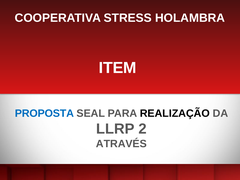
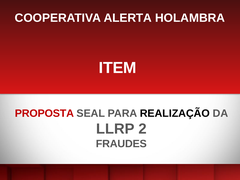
STRESS: STRESS -> ALERTA (128, 18)
PROPOSTA colour: blue -> red (44, 113)
ATRAVÉS: ATRAVÉS -> FRAUDES (121, 144)
